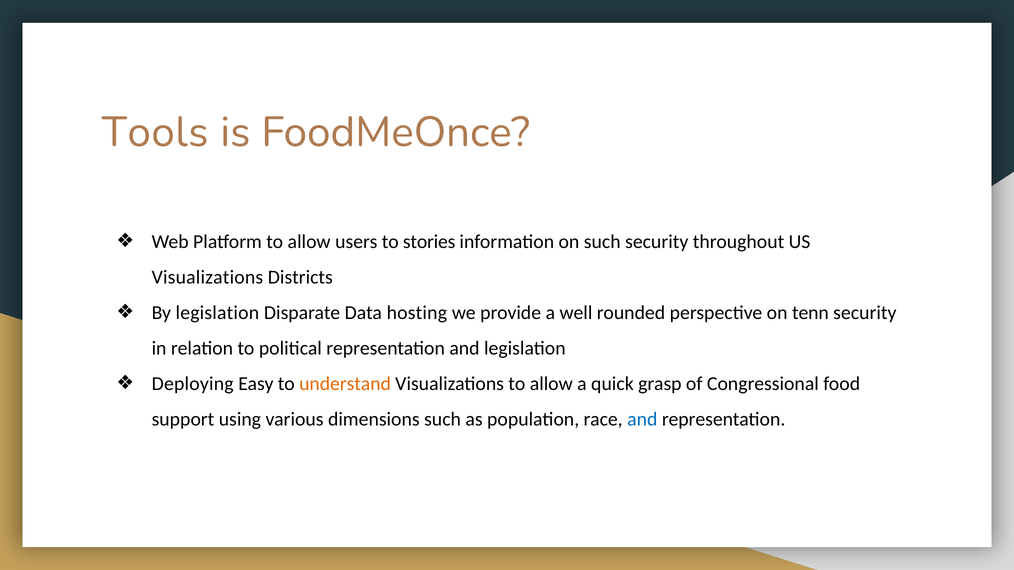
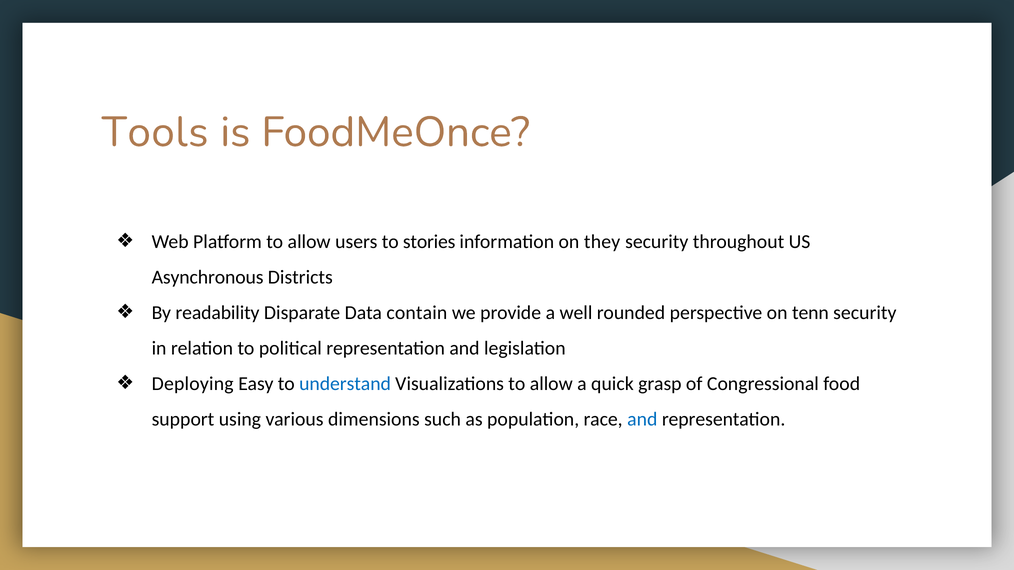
on such: such -> they (602, 242)
Visualizations: Visualizations -> Asynchronous (208, 278)
By legislation: legislation -> readability (218, 313)
hosting: hosting -> contain (417, 313)
understand colour: orange -> blue (345, 384)
